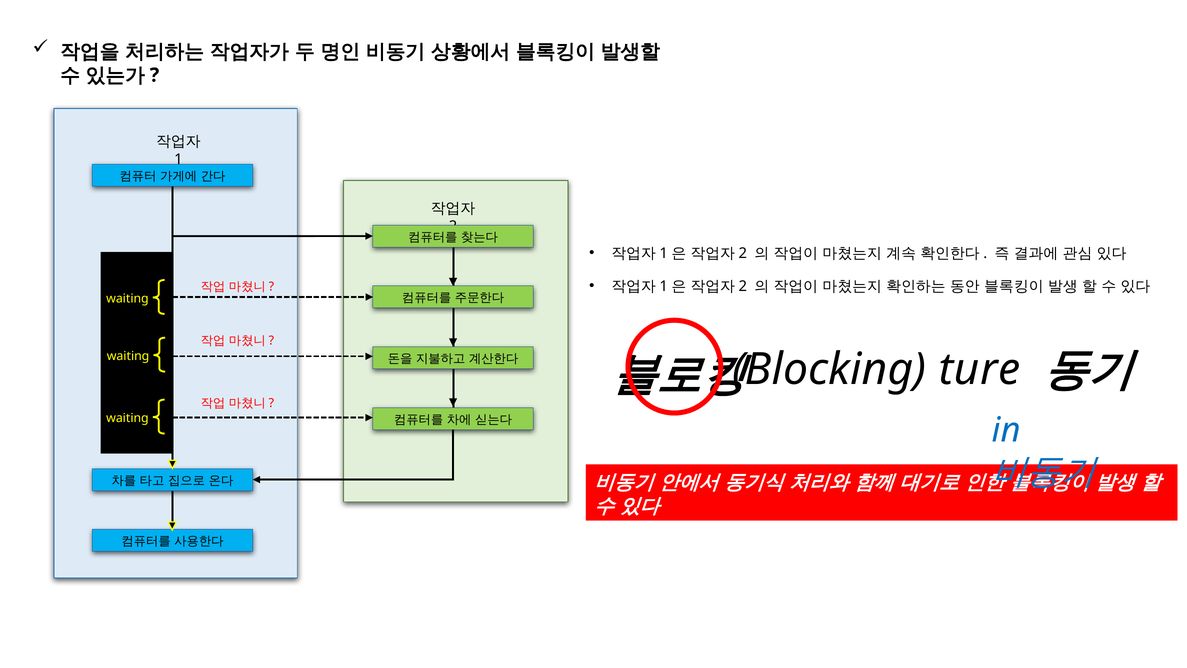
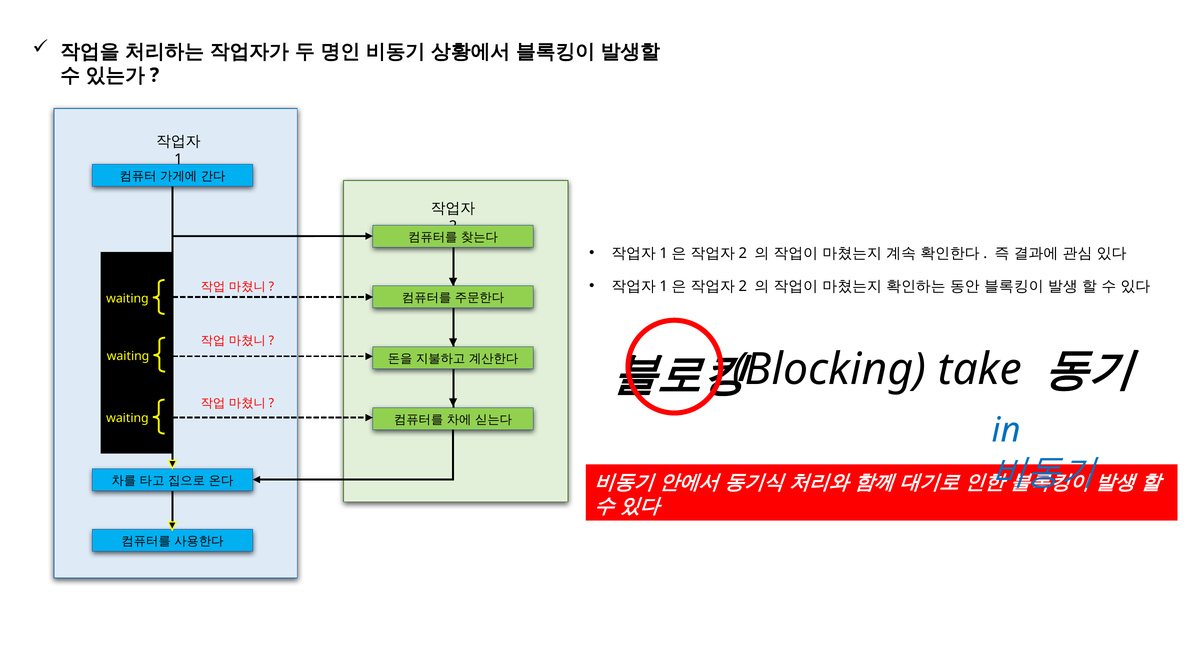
ture: ture -> take (980, 369)
